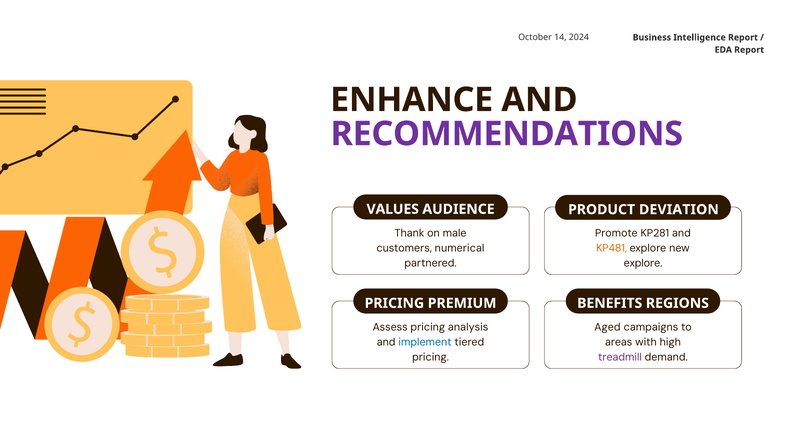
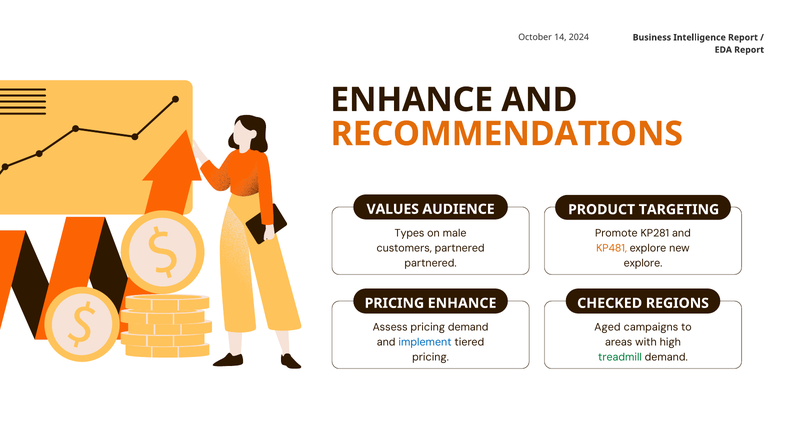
RECOMMENDATIONS colour: purple -> orange (507, 134)
DEVIATION: DEVIATION -> TARGETING (679, 210)
Thank: Thank -> Types (409, 233)
customers numerical: numerical -> partnered (460, 248)
PRICING PREMIUM: PREMIUM -> ENHANCE (462, 303)
BENEFITS: BENEFITS -> CHECKED (610, 303)
pricing analysis: analysis -> demand (468, 328)
treadmill colour: purple -> green (620, 358)
